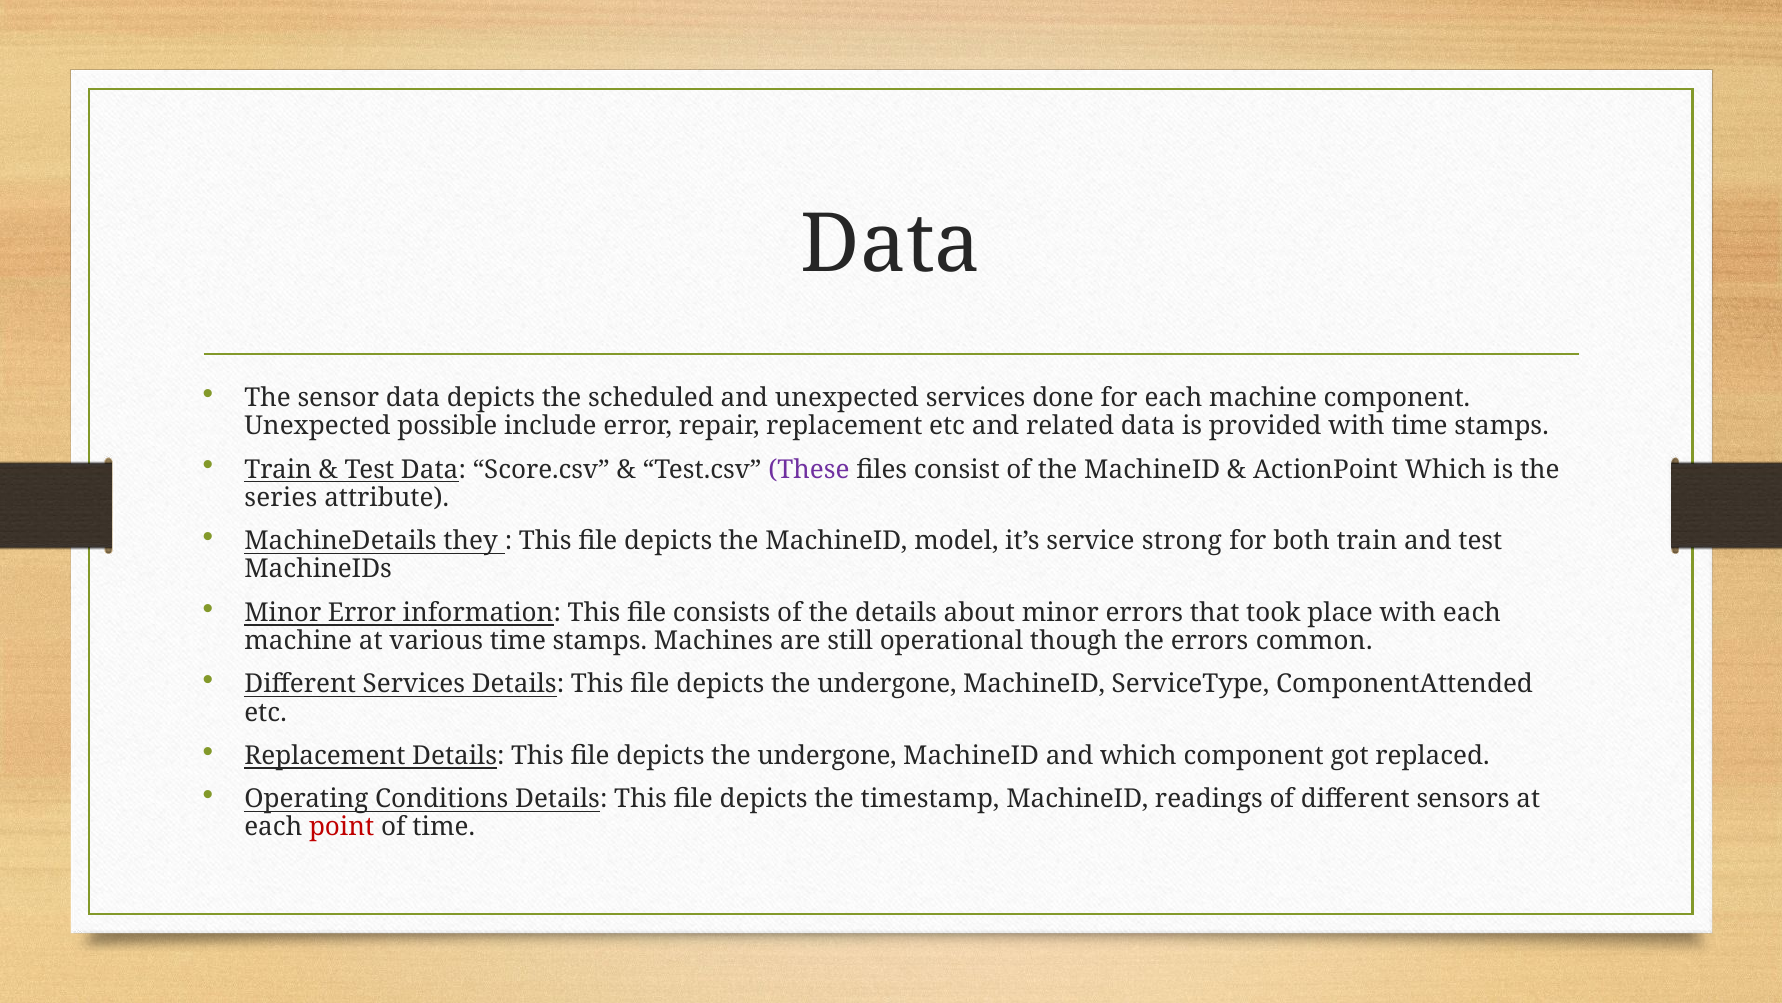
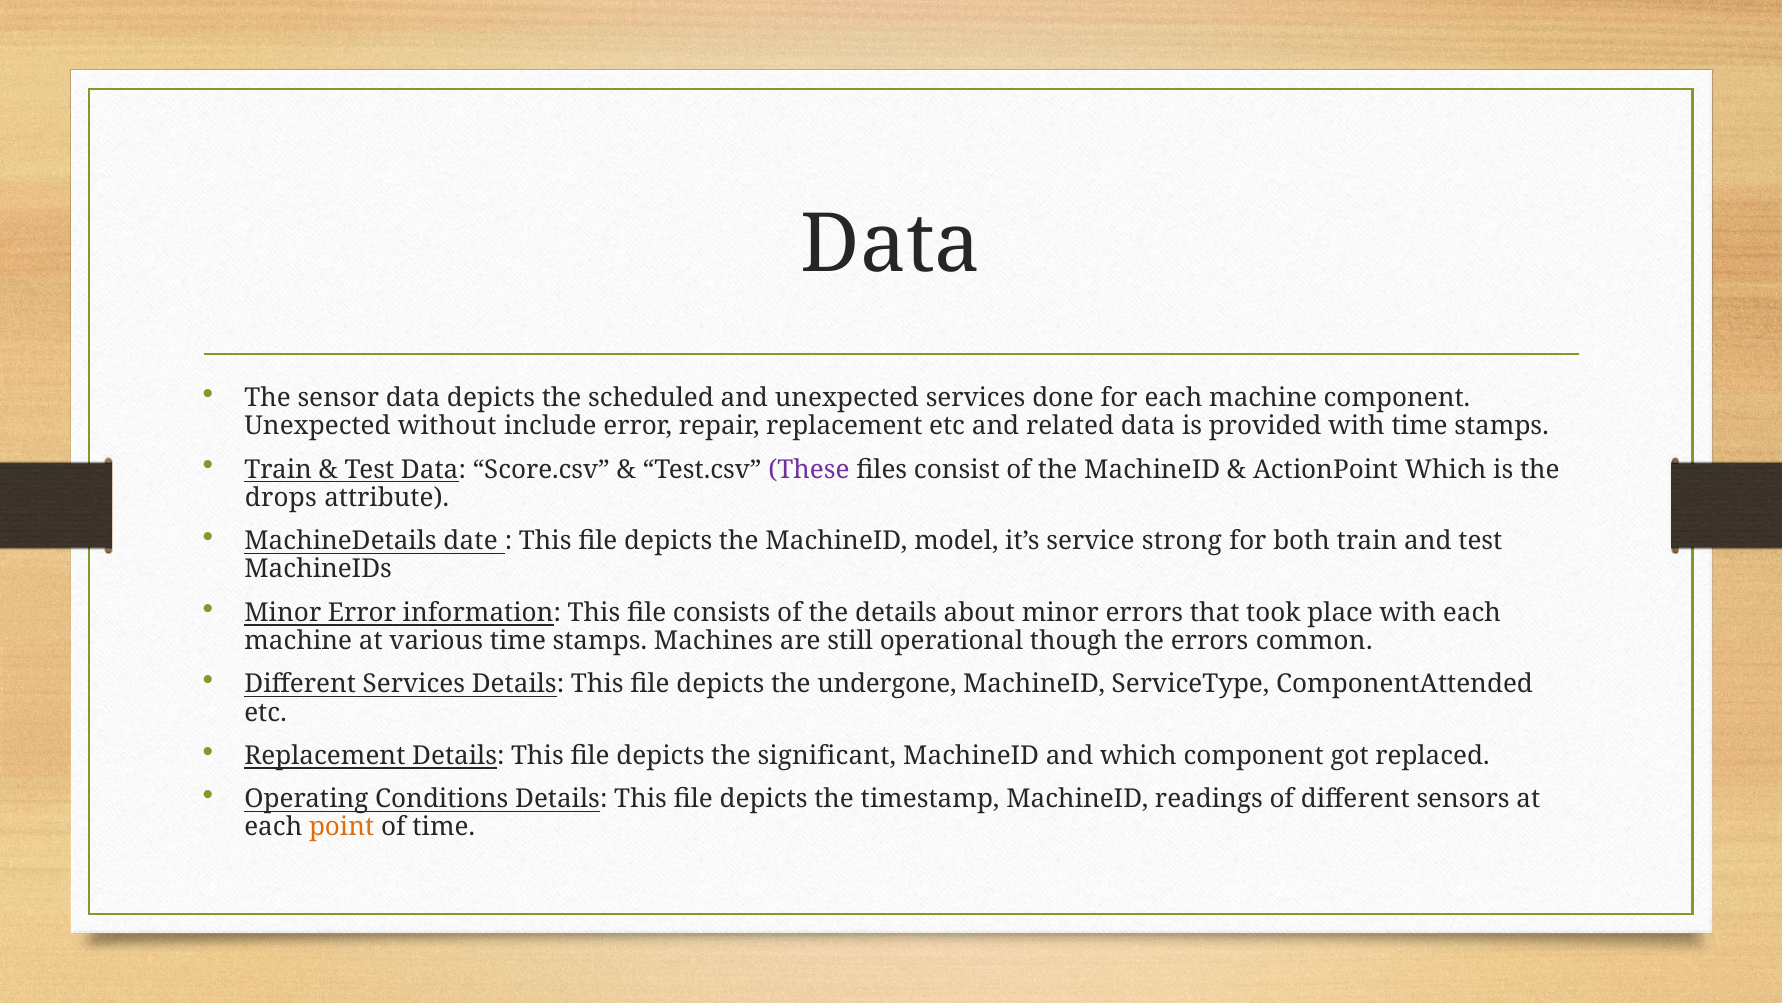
possible: possible -> without (447, 426)
series: series -> drops (281, 497)
they: they -> date (471, 541)
undergone: undergone -> significant (827, 755)
point colour: red -> orange (342, 827)
